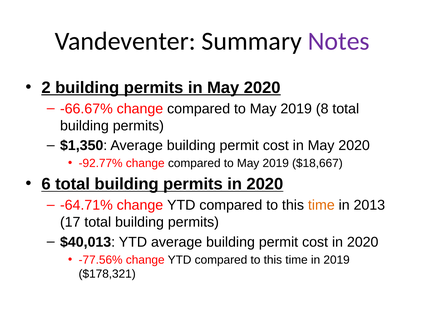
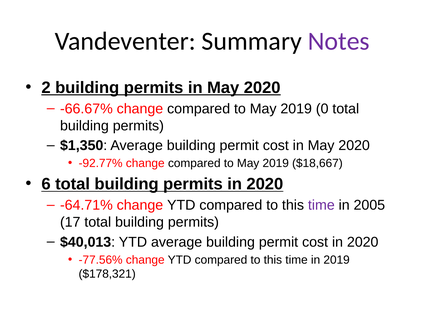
8: 8 -> 0 (322, 109)
time colour: orange -> purple (321, 205)
2013: 2013 -> 2005 (369, 205)
